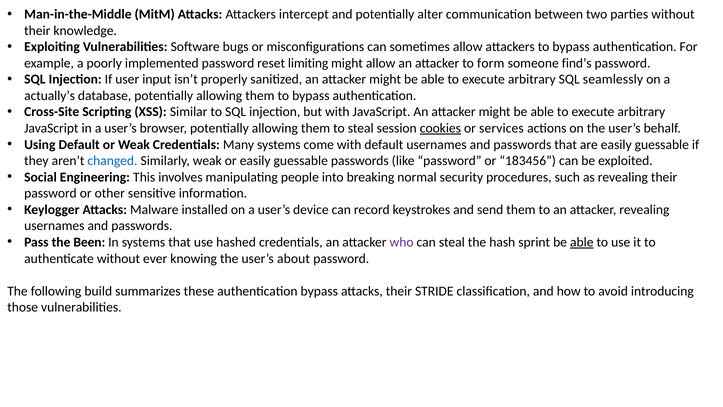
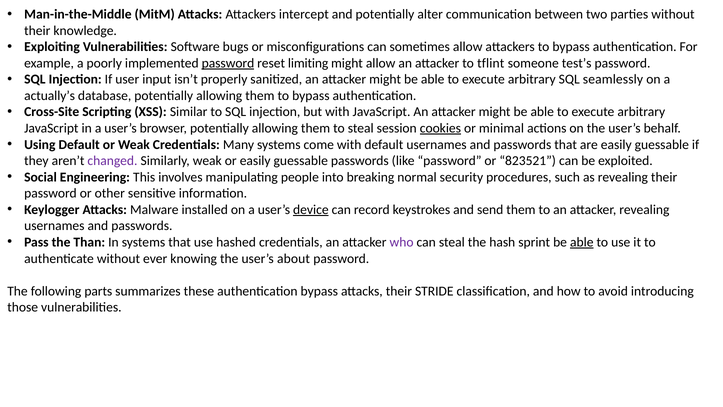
password underline: none -> present (228, 63)
form: form -> tflint (491, 63)
find’s: find’s -> test’s (577, 63)
services: services -> minimal (501, 128)
changed colour: blue -> purple (112, 161)
183456: 183456 -> 823521 (528, 161)
device underline: none -> present (311, 210)
Been: Been -> Than (89, 242)
build: build -> parts (98, 291)
